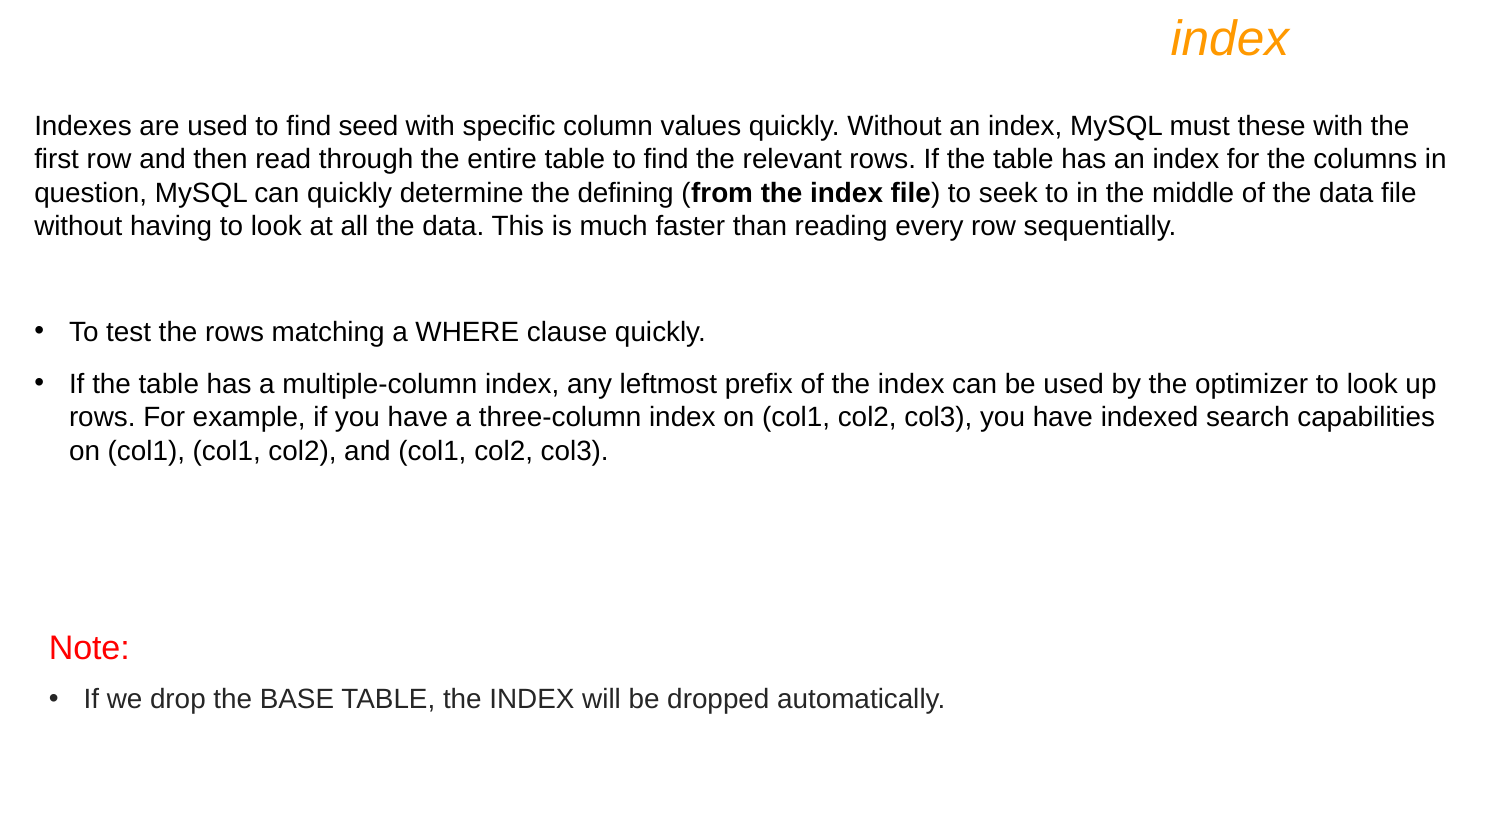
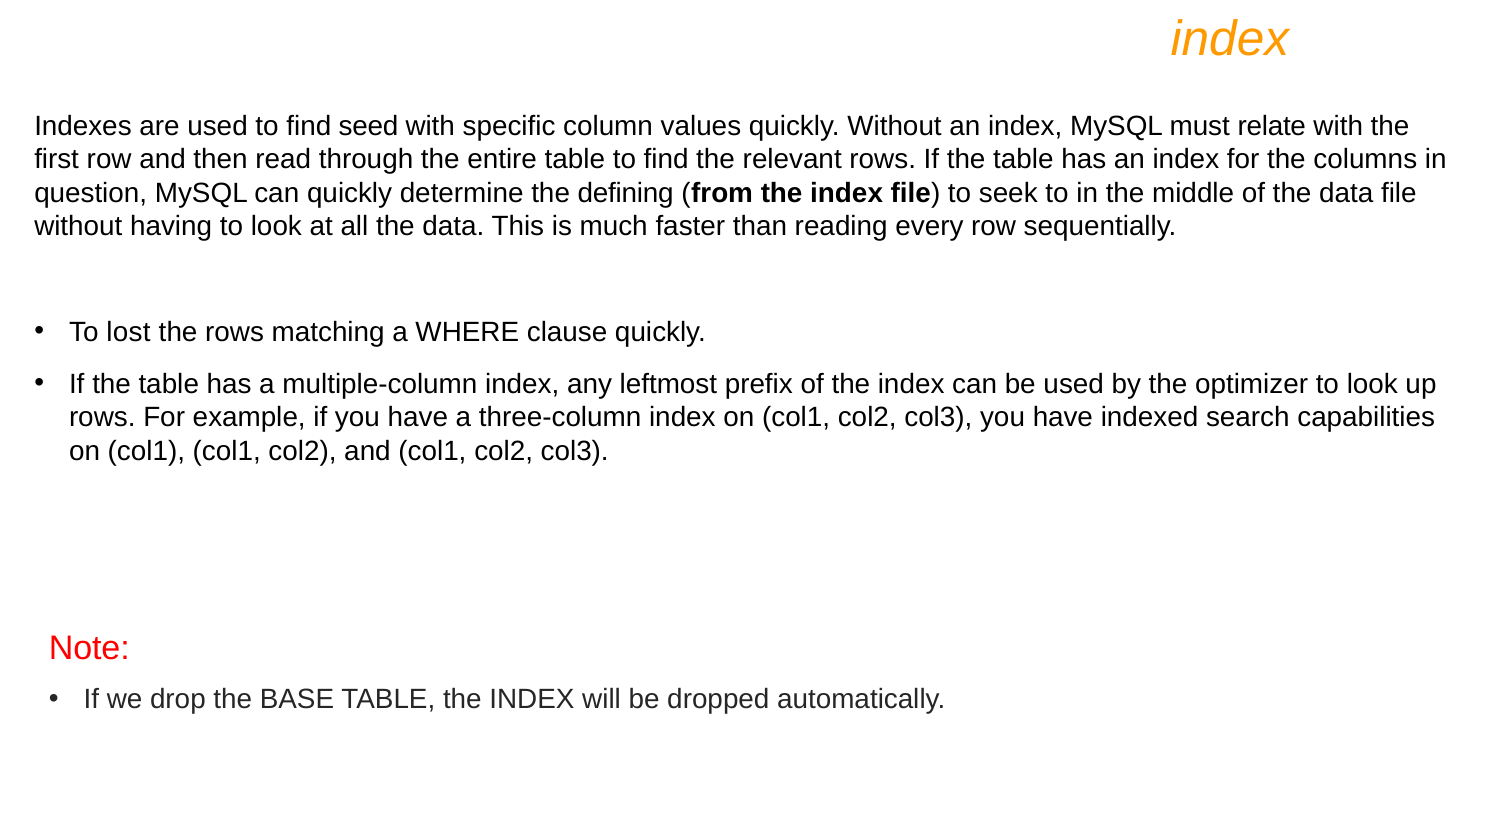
these: these -> relate (1272, 126)
test: test -> lost (129, 332)
